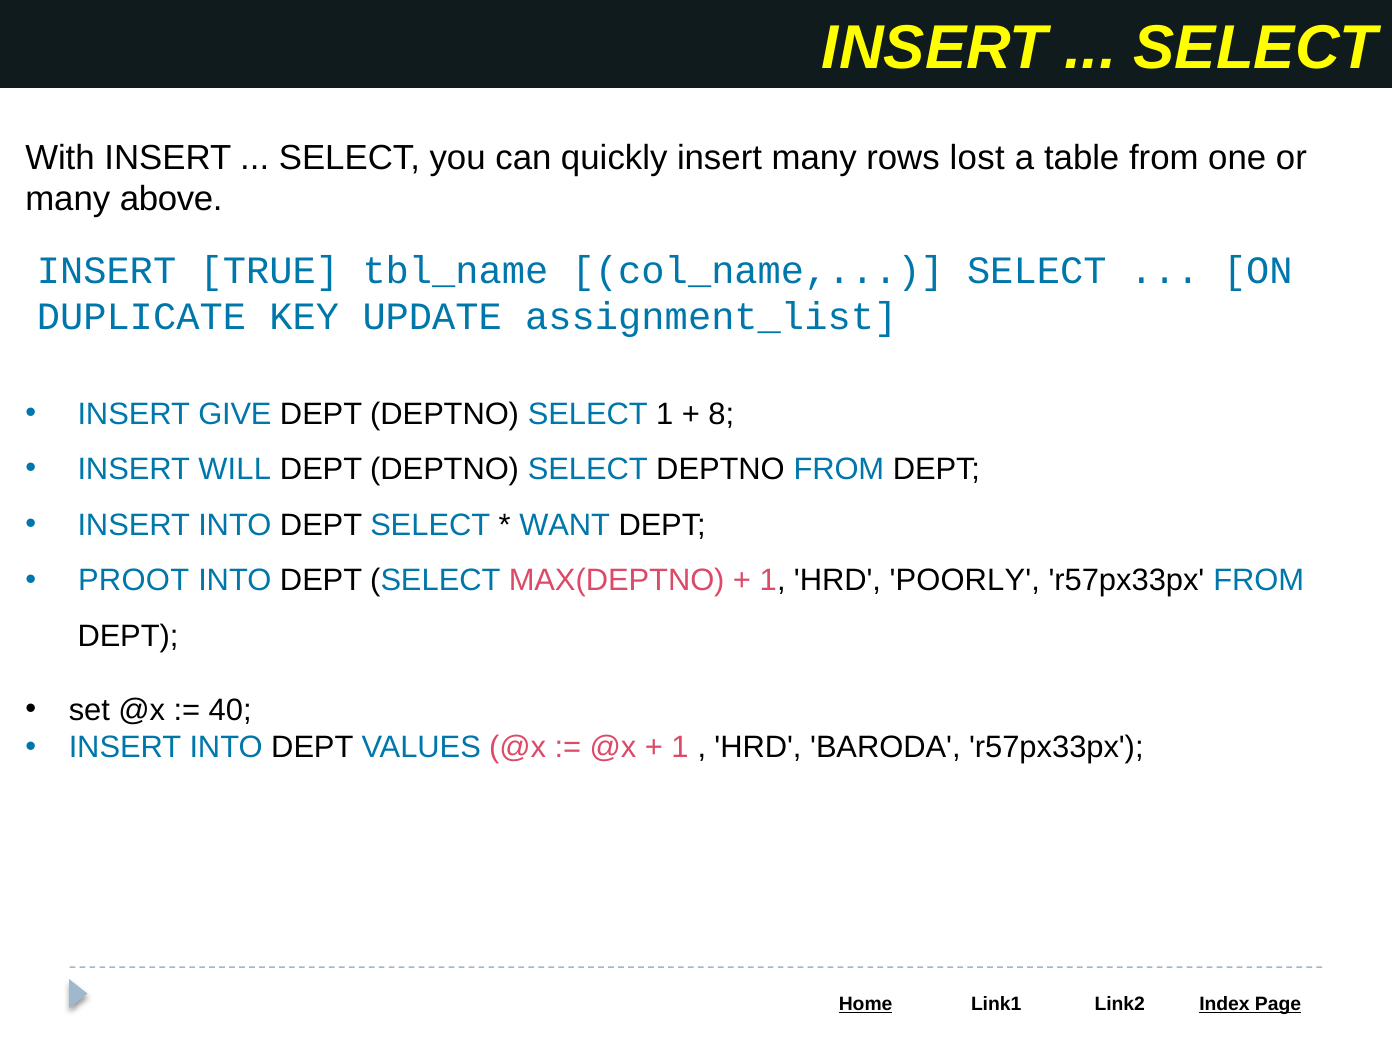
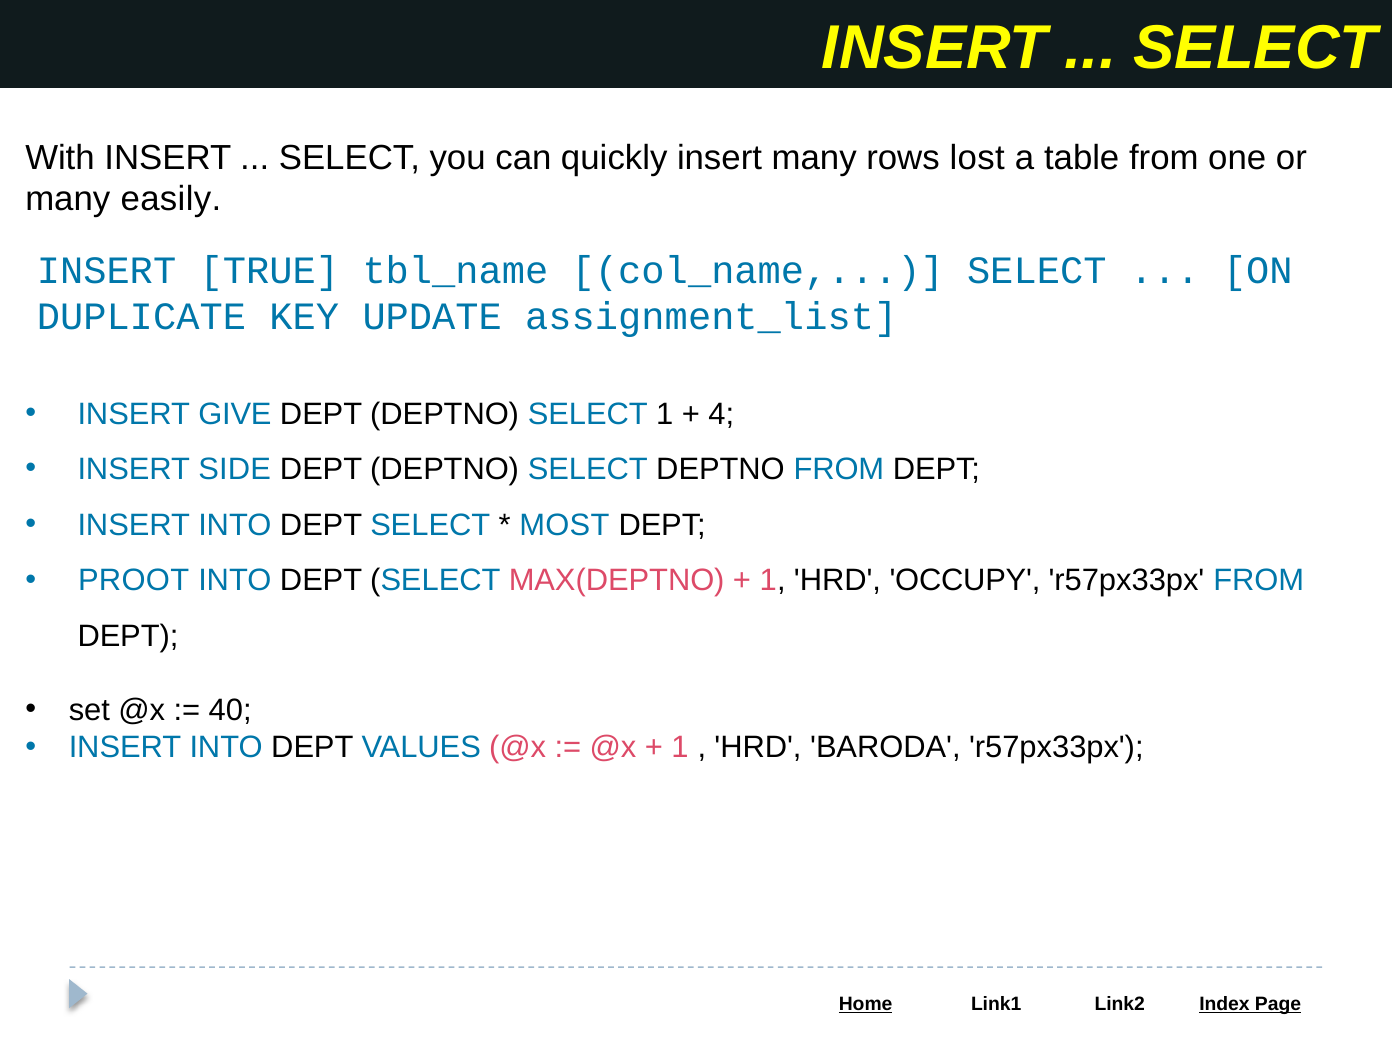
above: above -> easily (171, 199)
8: 8 -> 4 (721, 414)
WILL: WILL -> SIDE (235, 469)
WANT: WANT -> MOST (564, 525)
POORLY: POORLY -> OCCUPY (965, 581)
